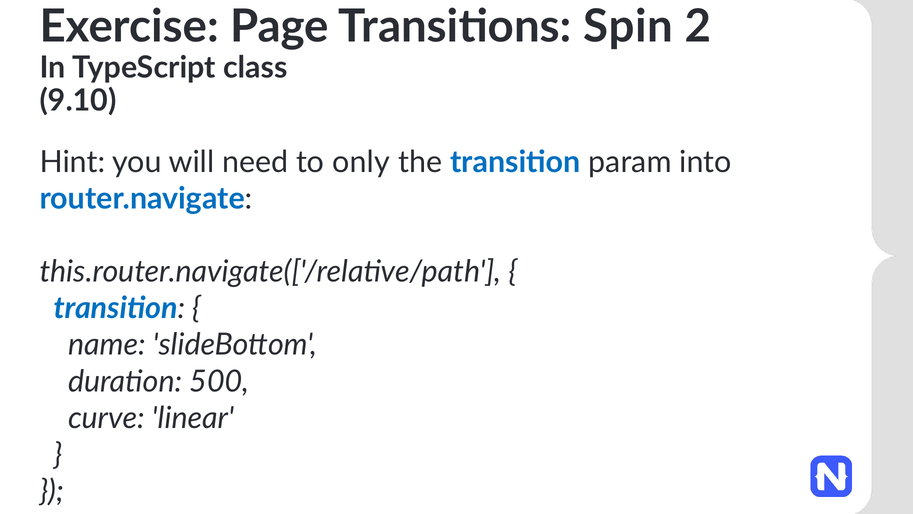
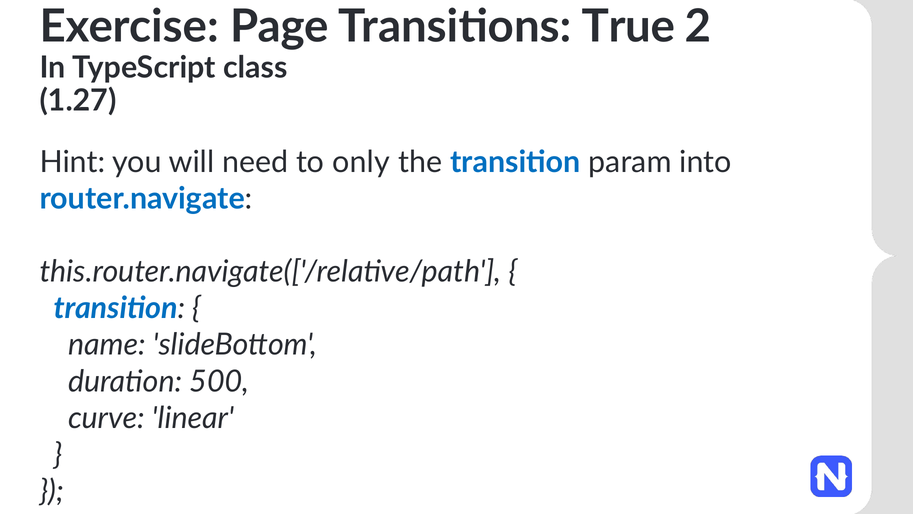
Spin: Spin -> True (628, 27)
9.10: 9.10 -> 1.27 (78, 101)
